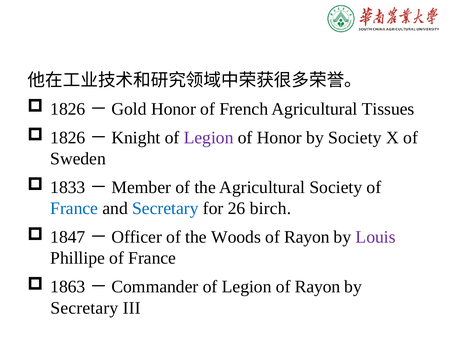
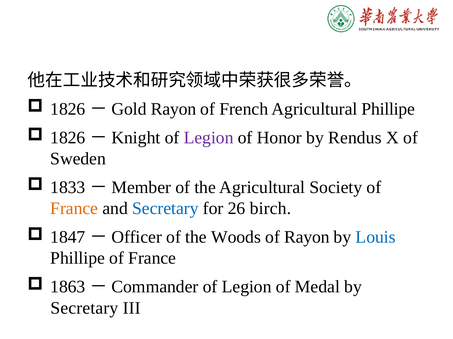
Honor: Honor -> Rayon (174, 109)
Agricultural Tissues: Tissues -> Phillipe (388, 109)
by Society: Society -> Rendus (355, 138)
France colour: blue -> orange (74, 209)
Louis colour: purple -> blue (376, 238)
Legion of Rayon: Rayon -> Medal (317, 287)
